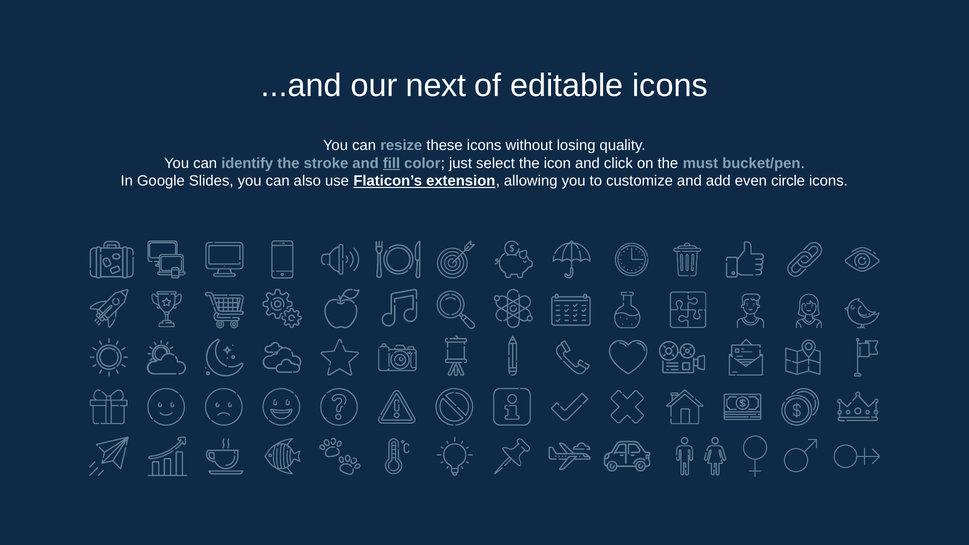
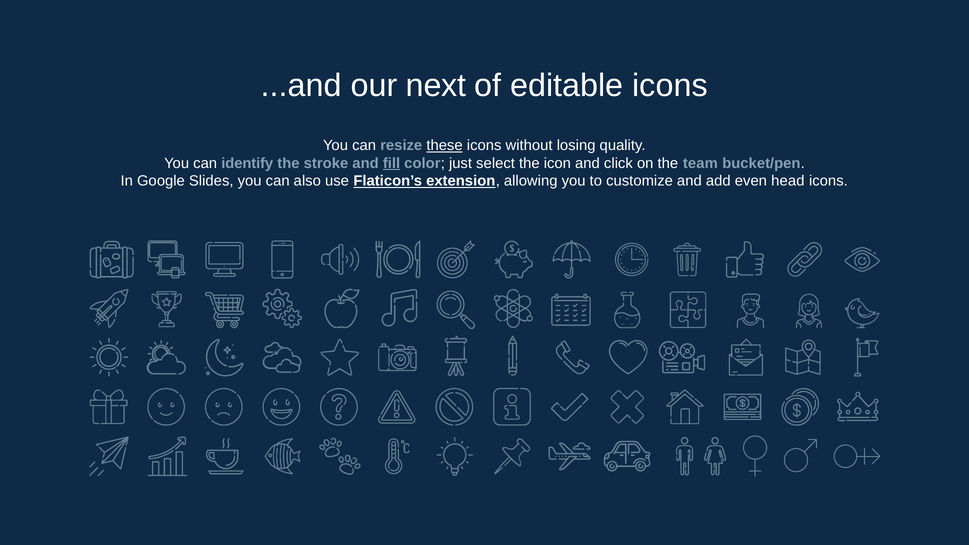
these underline: none -> present (445, 146)
must: must -> team (700, 163)
circle: circle -> head (788, 181)
